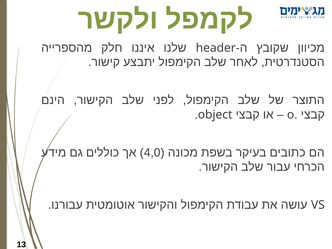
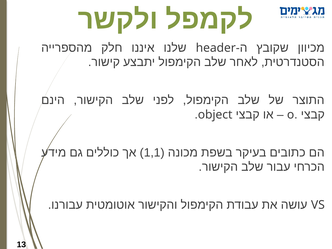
4,0: 4,0 -> 1,1 (152, 153)
